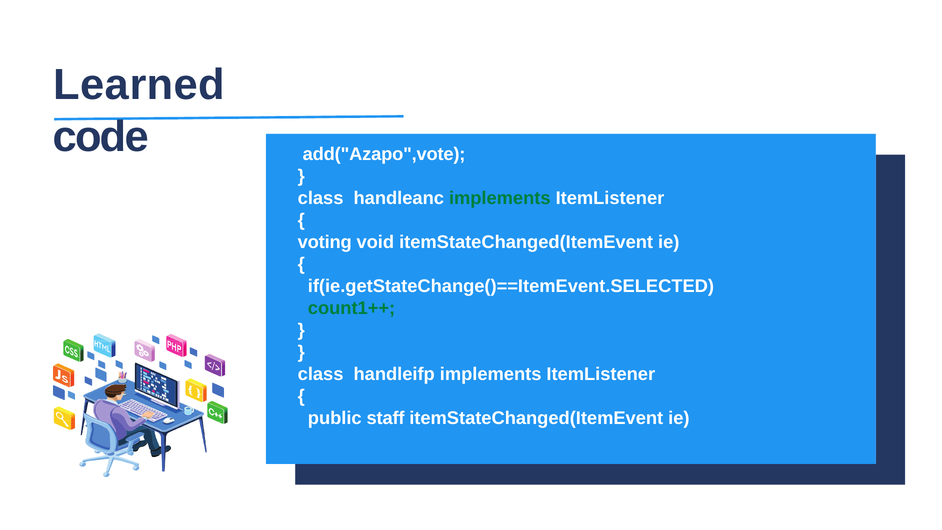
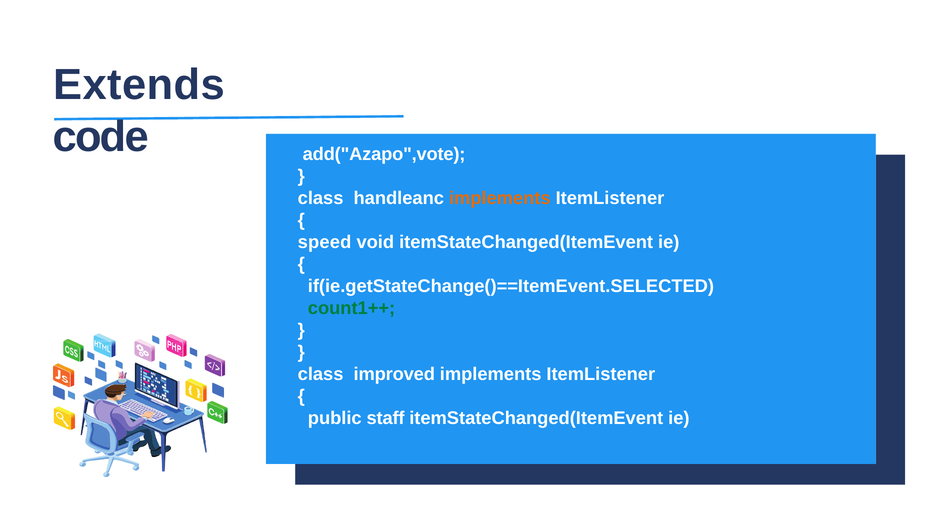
Learned: Learned -> Extends (139, 85)
implements colour: green -> orange (500, 198)
voting: voting -> speed (325, 242)
handleifp: handleifp -> improved (394, 374)
